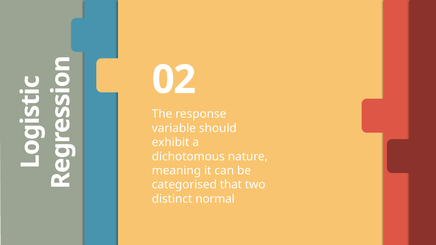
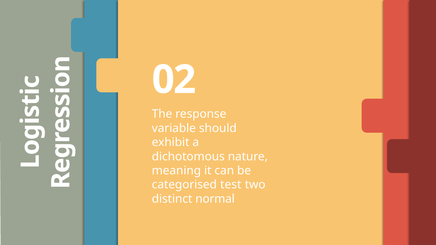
that: that -> test (231, 185)
